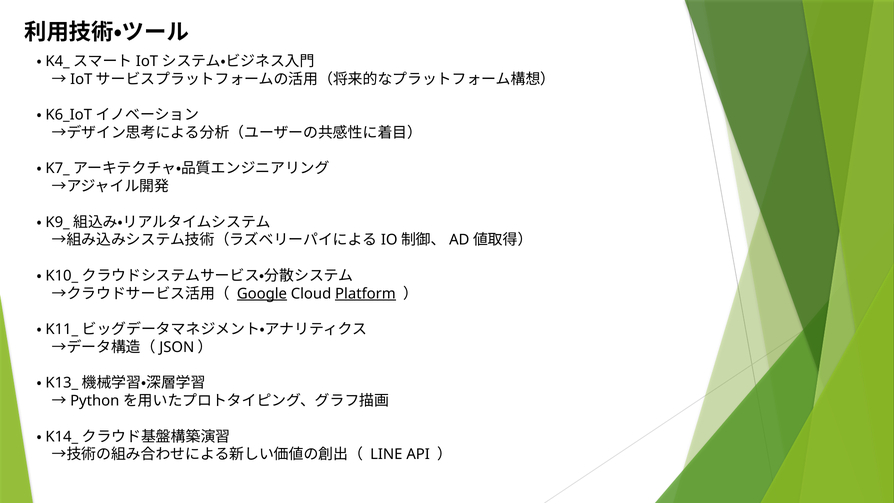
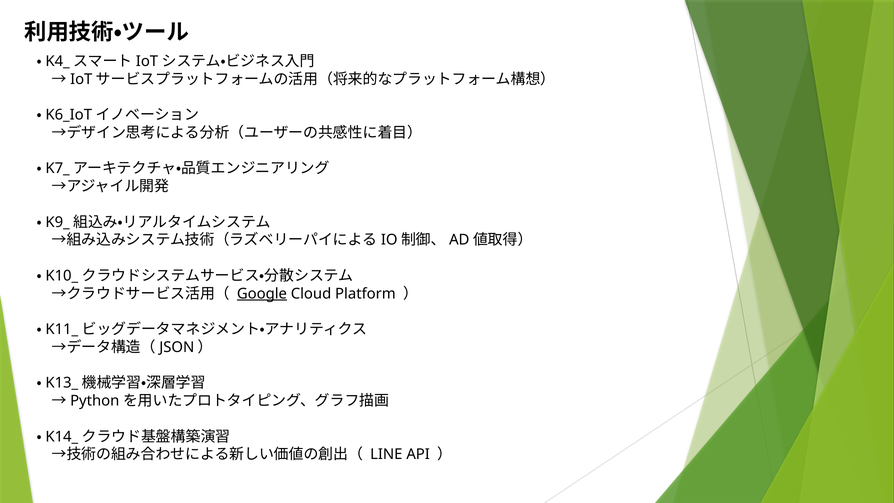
Platform underline: present -> none (365, 294)
